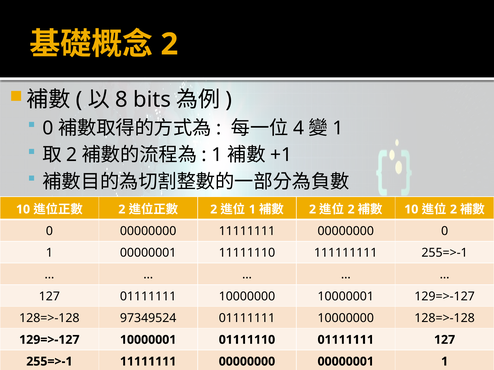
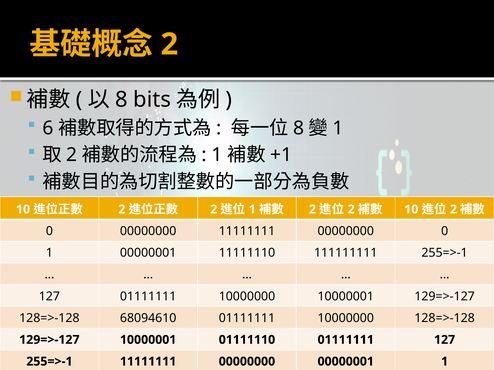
0: 0 -> 6 (48, 128)
4: 4 -> 8 (299, 128)
97349524: 97349524 -> 68094610 (148, 318)
